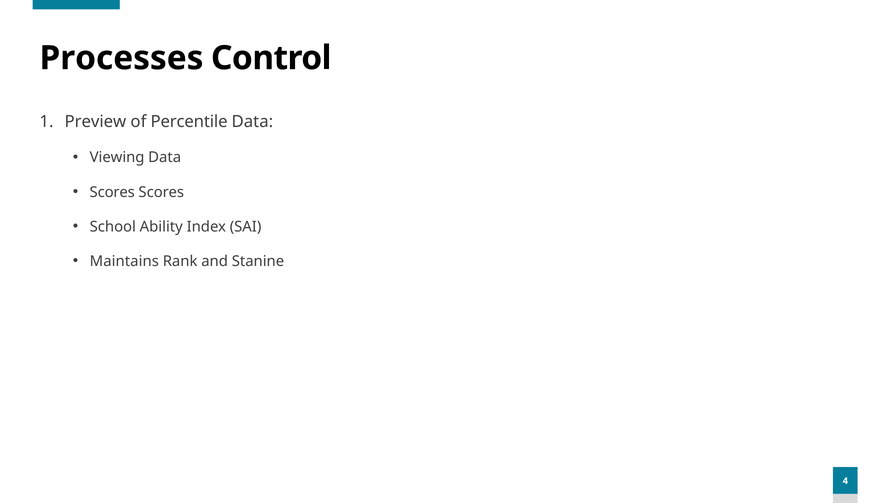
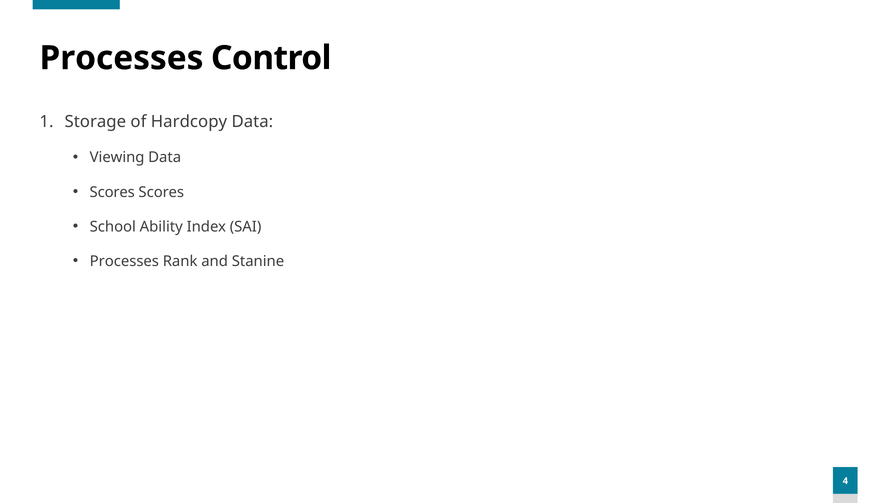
Preview: Preview -> Storage (95, 122)
Percentile: Percentile -> Hardcopy (189, 122)
Maintains: Maintains -> Processes (124, 261)
